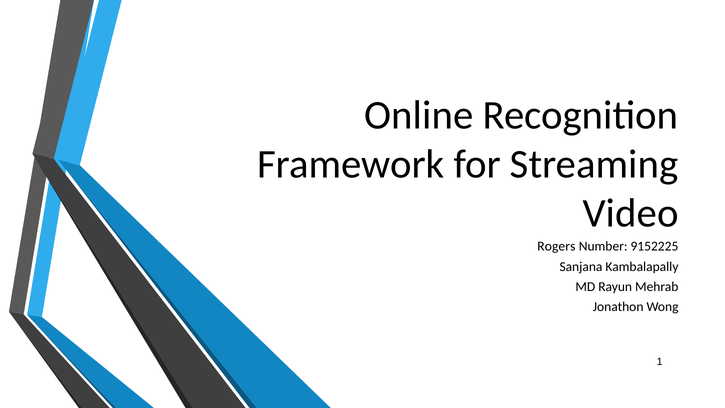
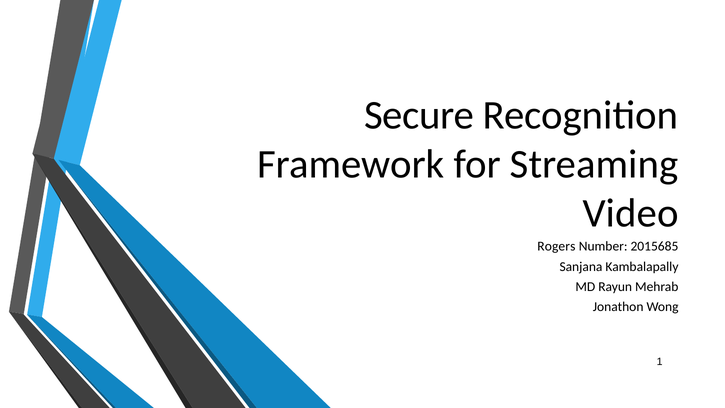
Online: Online -> Secure (419, 115)
9152225: 9152225 -> 2015685 (654, 246)
